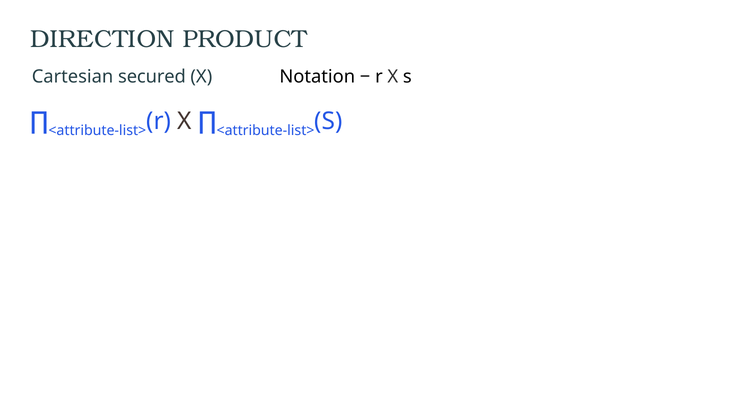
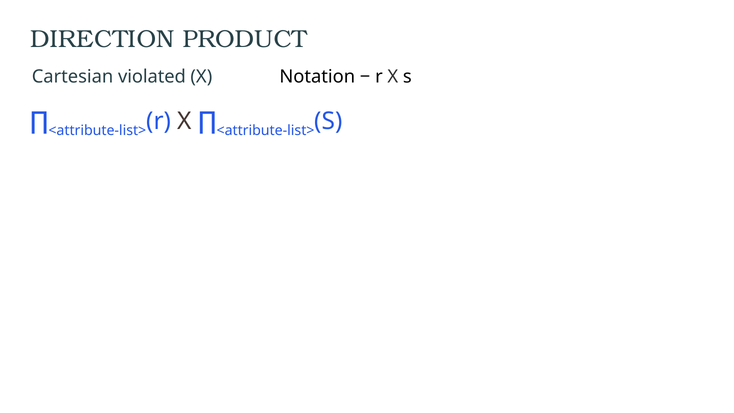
secured: secured -> violated (152, 77)
